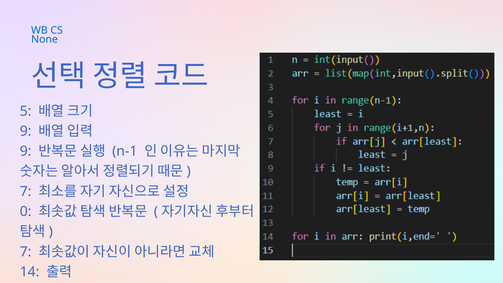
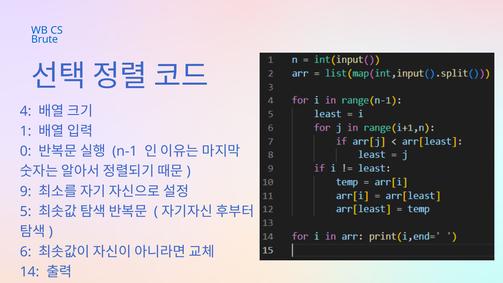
None: None -> Brute (45, 39)
5: 5 -> 4 (26, 111)
9: 9 -> 1 (26, 131)
9: 9 -> 0 (26, 151)
7: 7 -> 9 (26, 191)
0: 0 -> 5 (26, 212)
7: 7 -> 6 (26, 252)
